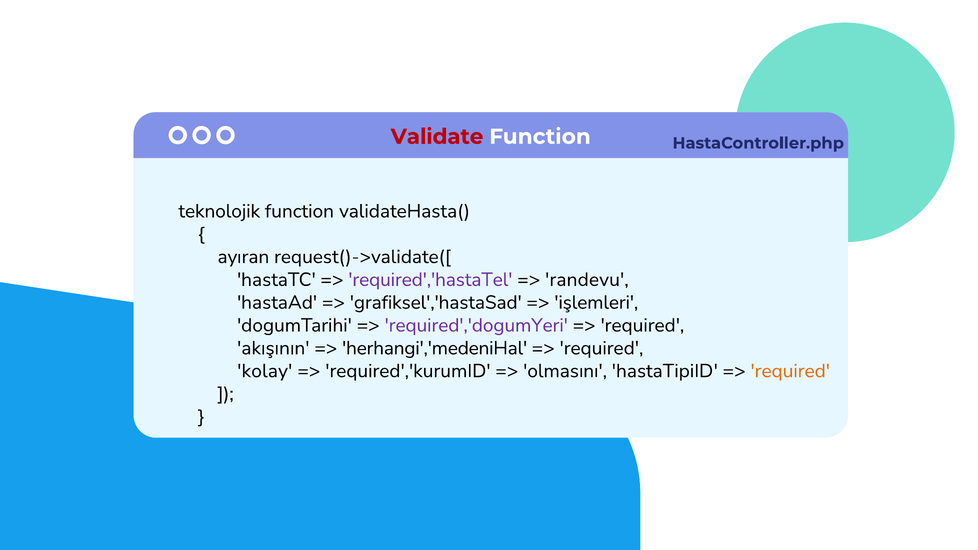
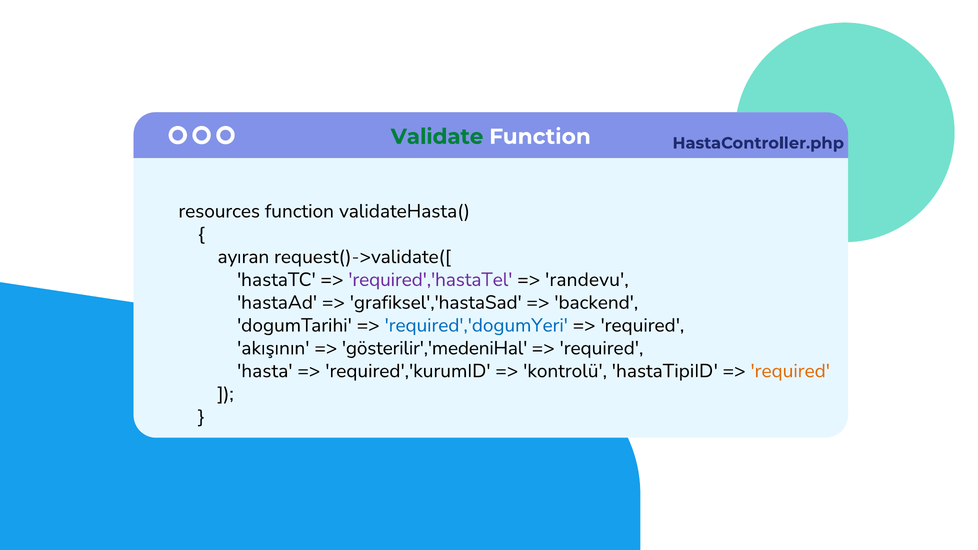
Validate colour: red -> green (437, 137)
teknolojik: teknolojik -> resources (219, 211)
işlemleri: işlemleri -> backend (596, 303)
required','dogumYeri colour: purple -> blue (476, 325)
herhangi','medeniHal: herhangi','medeniHal -> gösterilir','medeniHal (435, 348)
kolay: kolay -> hasta (265, 371)
olmasını: olmasını -> kontrolü (565, 371)
